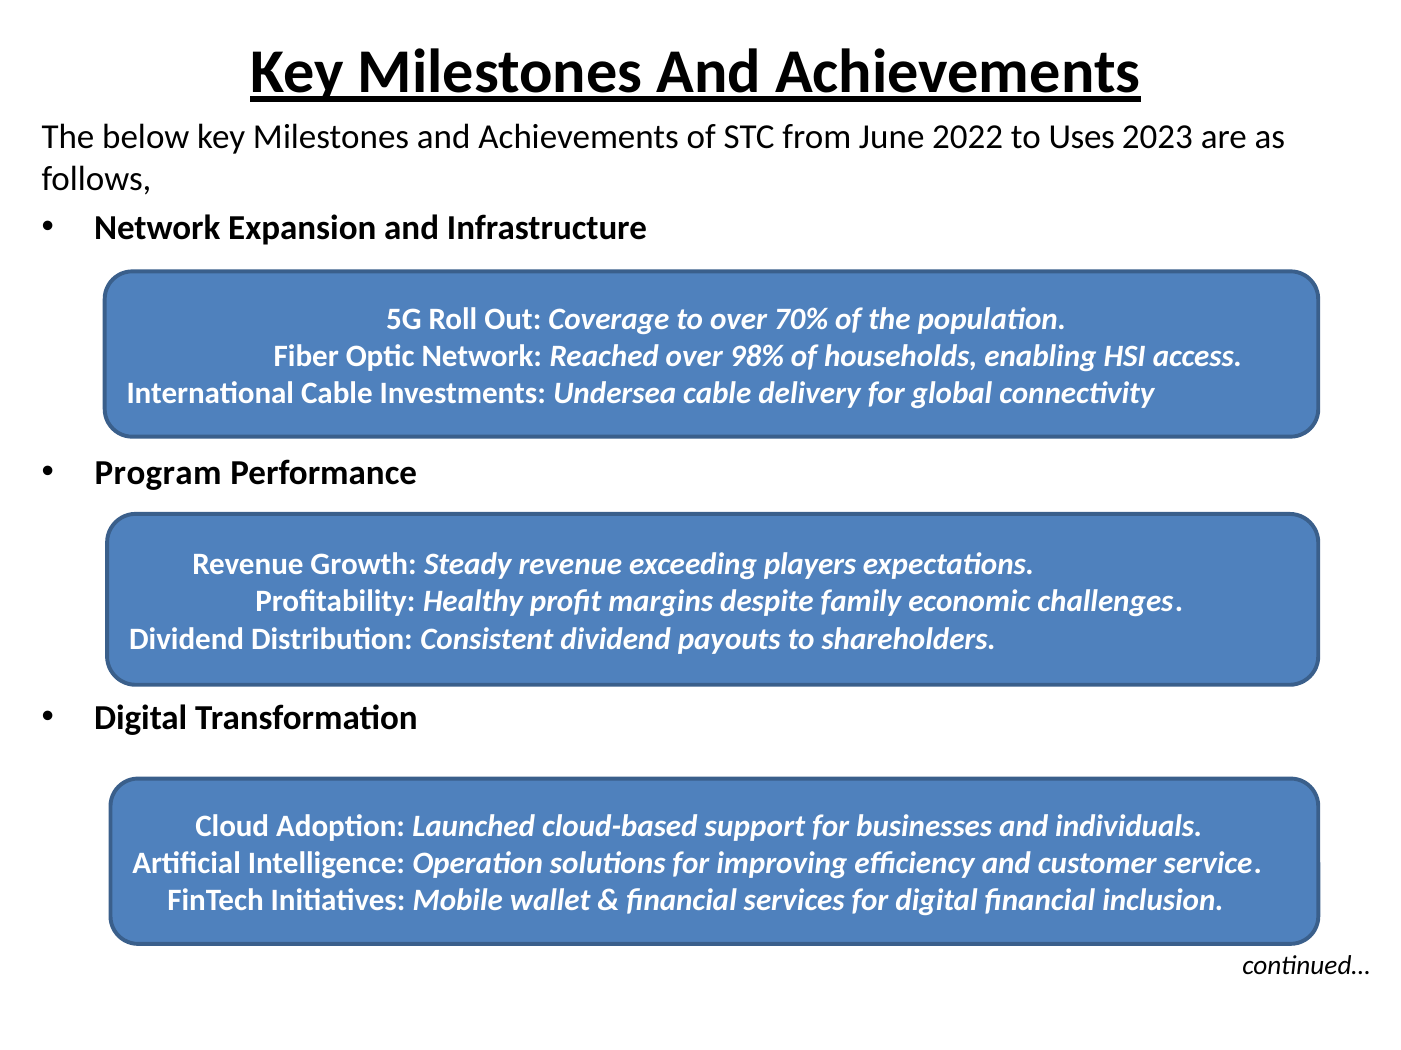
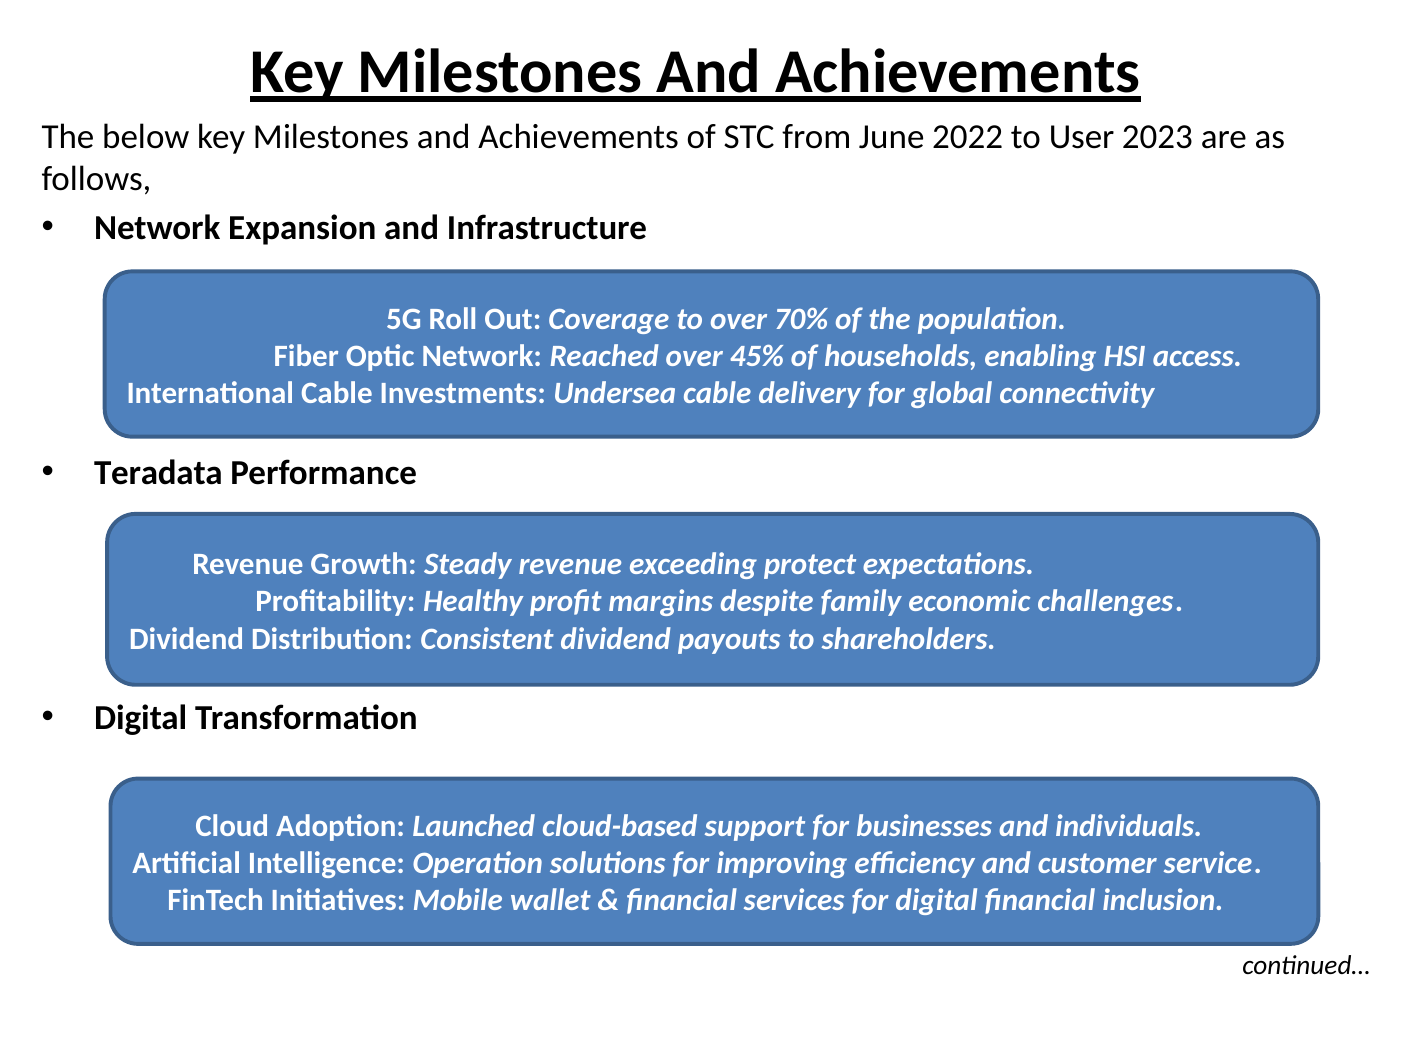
Uses: Uses -> User (1082, 137)
98%: 98% -> 45% (757, 356)
Program: Program -> Teradata (158, 473)
players: players -> protect (810, 565)
